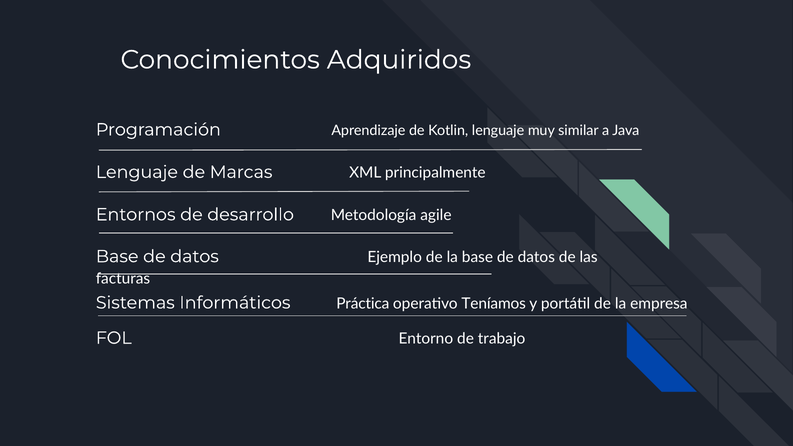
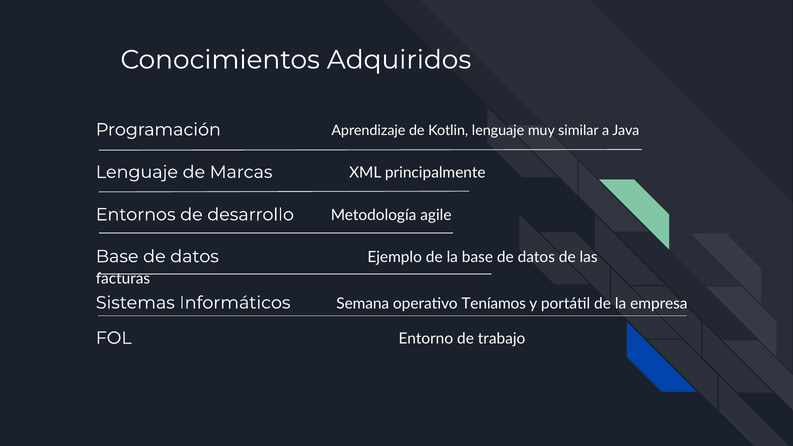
Práctica: Práctica -> Semana (363, 303)
